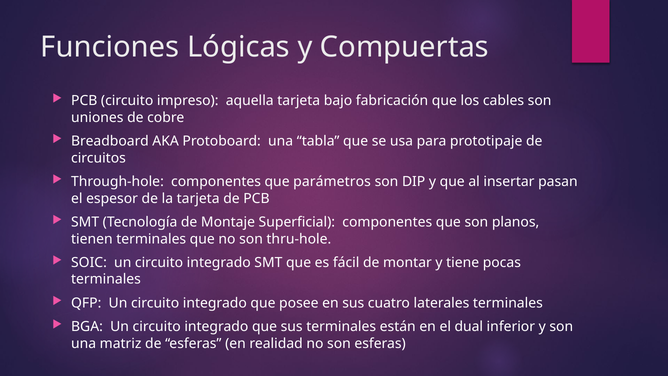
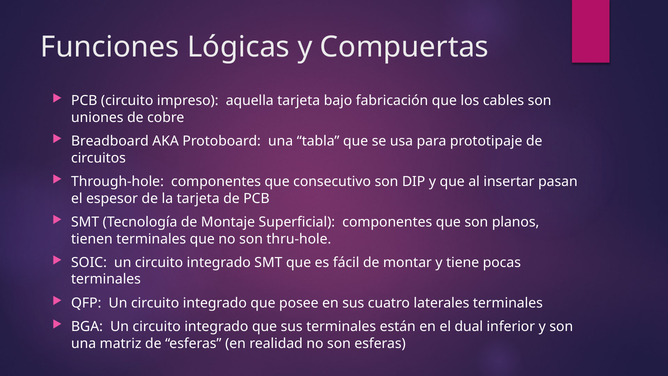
parámetros: parámetros -> consecutivo (332, 182)
